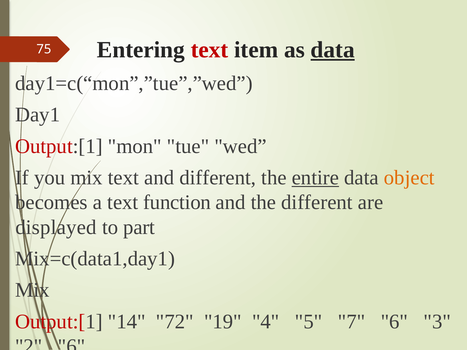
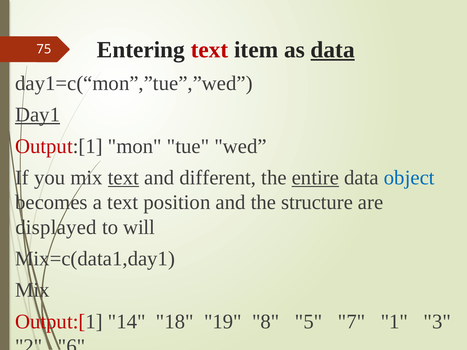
Day1 underline: none -> present (38, 115)
text underline: none -> present (123, 178)
object colour: orange -> blue (409, 178)
function: function -> position (177, 203)
the different: different -> structure (317, 203)
part: part -> will (139, 228)
72: 72 -> 18 (175, 322)
19 4: 4 -> 8 (266, 322)
7 6: 6 -> 1 (394, 322)
